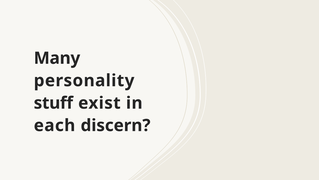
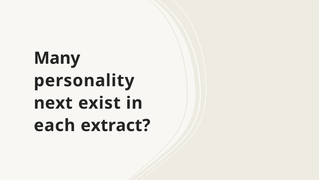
stuff: stuff -> next (53, 103)
discern: discern -> extract (115, 125)
